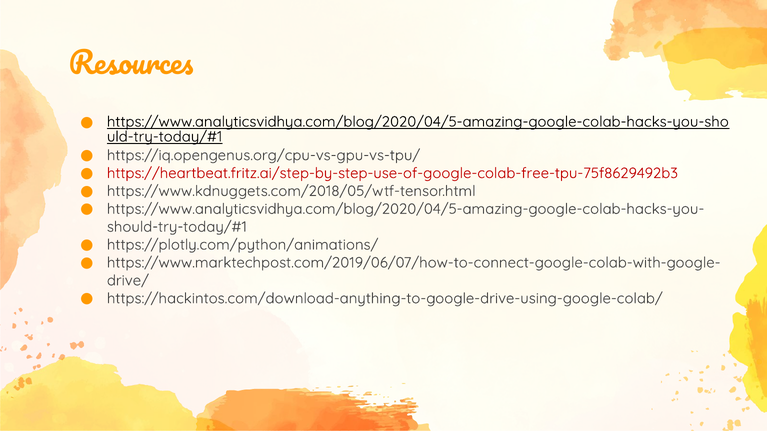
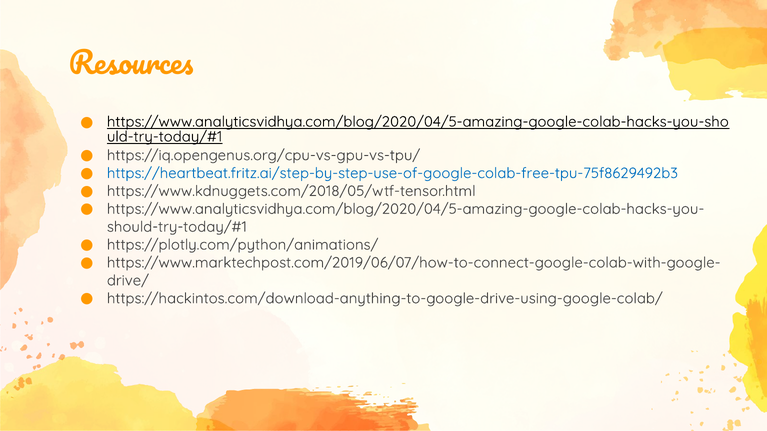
https://heartbeat.fritz.ai/step-by-step-use-of-google-colab-free-tpu-75f8629492b3 colour: red -> blue (392, 173)
